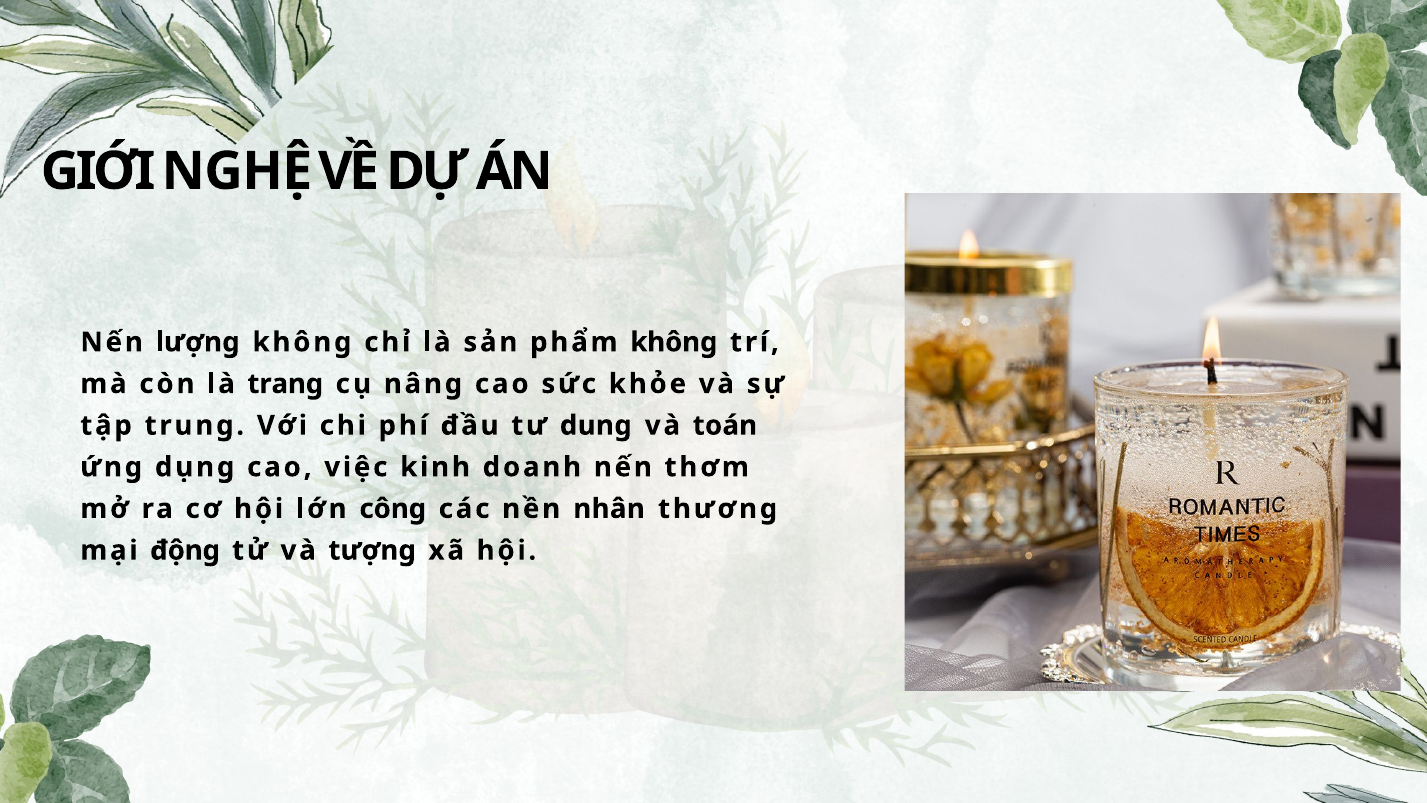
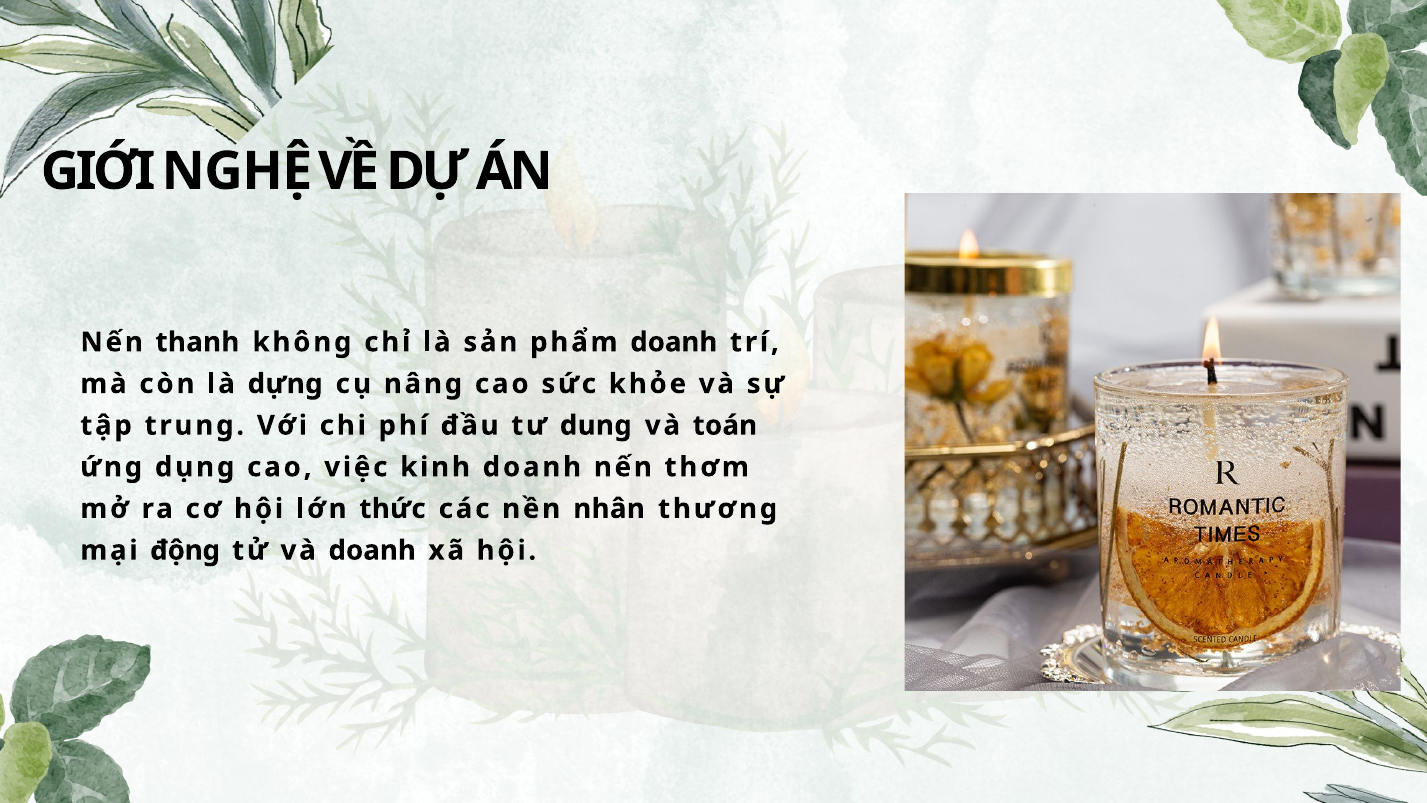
lượng: lượng -> thanh (197, 342)
phẩm không: không -> doanh (674, 342)
trang: trang -> dựng (285, 384)
công: công -> thức (393, 509)
và tượng: tượng -> doanh (372, 550)
